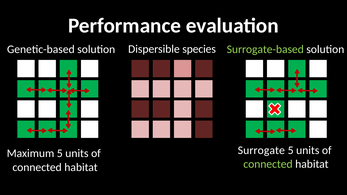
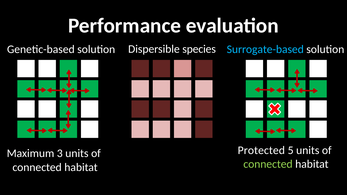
Surrogate-based colour: light green -> light blue (265, 49)
Surrogate: Surrogate -> Protected (261, 150)
Maximum 5: 5 -> 3 (60, 154)
